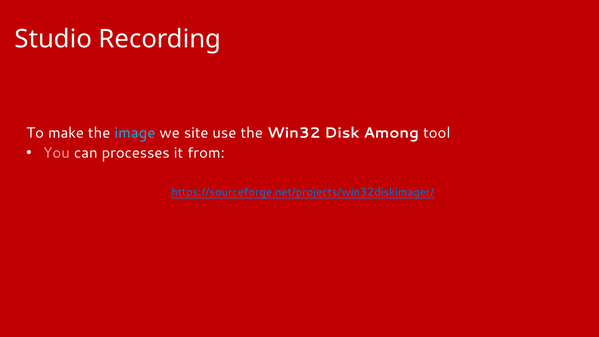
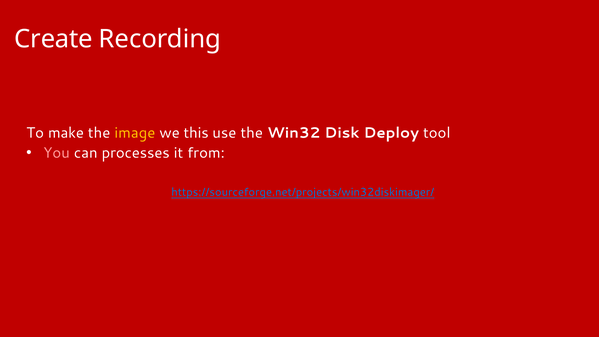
Studio: Studio -> Create (53, 39)
image colour: light blue -> yellow (135, 133)
site: site -> this (196, 133)
Among: Among -> Deploy (391, 133)
